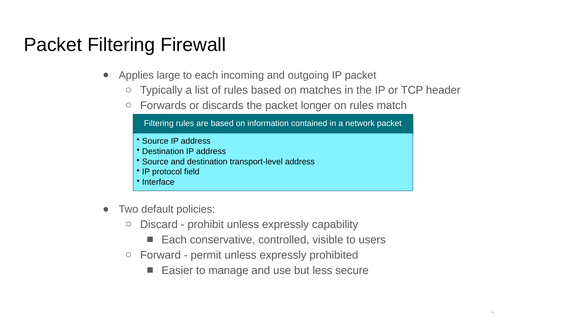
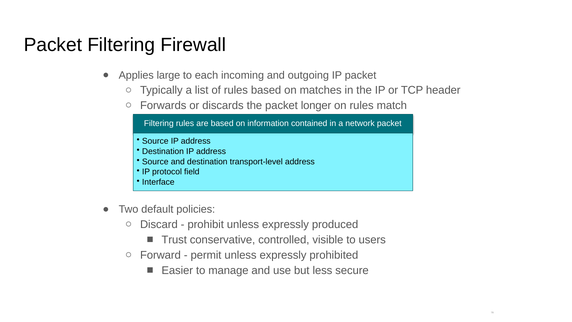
capability: capability -> produced (335, 224)
Each: Each -> Trust (174, 240)
